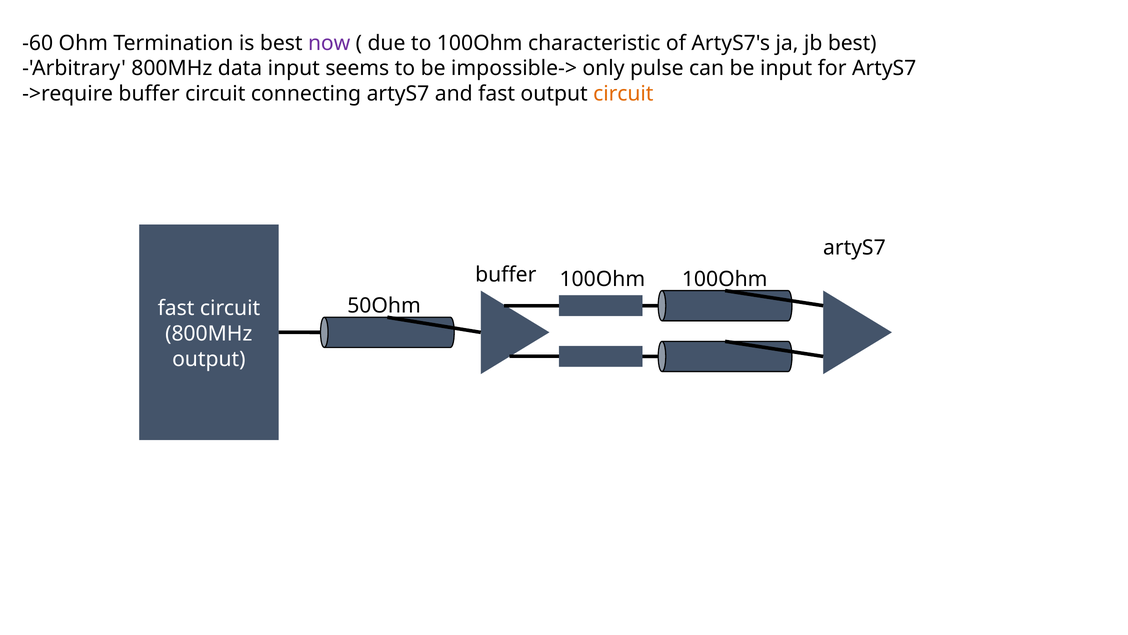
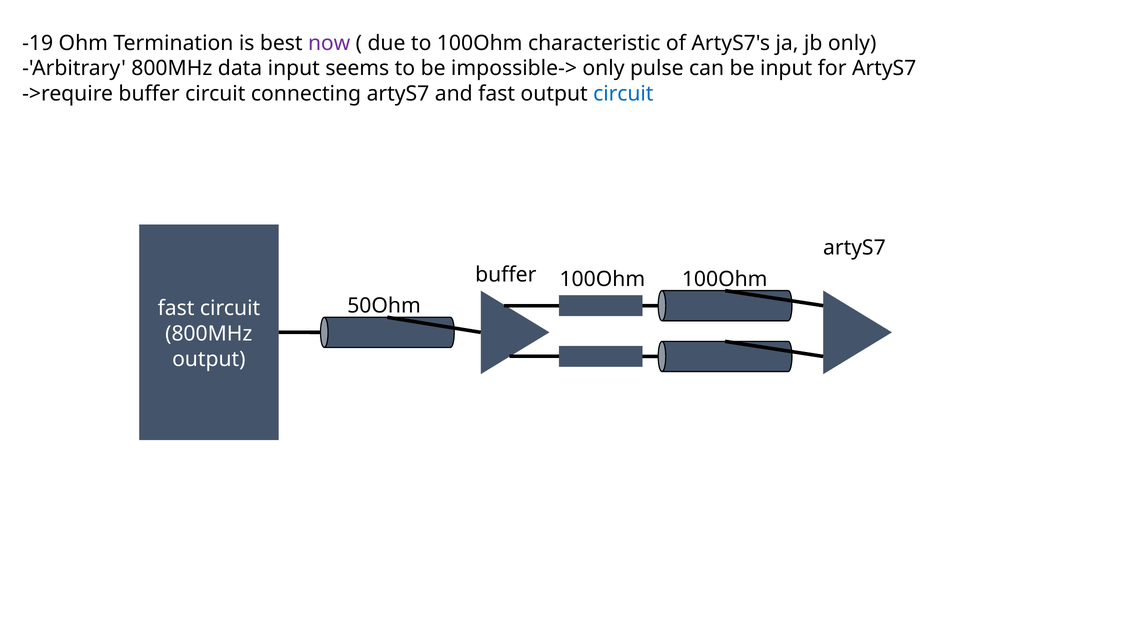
-60: -60 -> -19 (38, 43)
jb best: best -> only (852, 43)
circuit colour: orange -> blue (623, 94)
